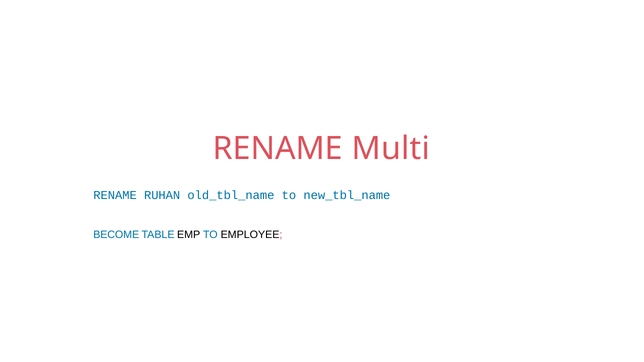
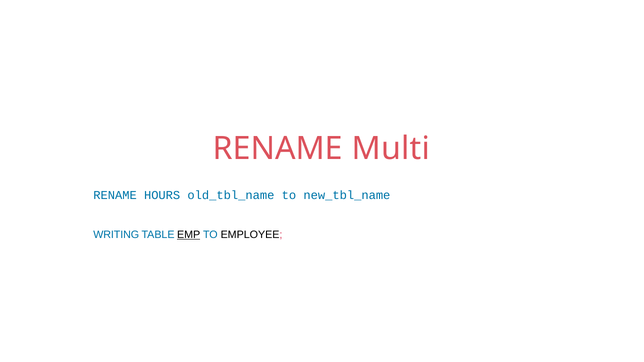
RUHAN: RUHAN -> HOURS (162, 196)
BECOME: BECOME -> WRITING (116, 235)
EMP underline: none -> present (189, 235)
